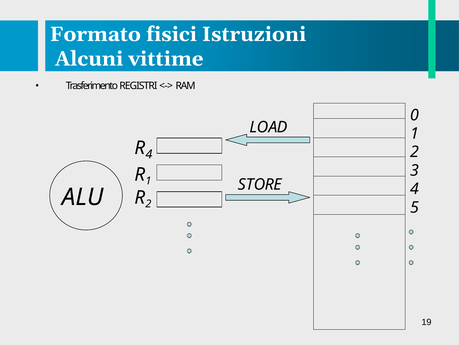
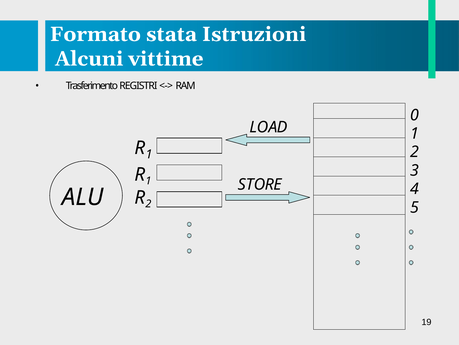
fisici: fisici -> stata (171, 34)
4: 4 -> 1 (149, 154)
